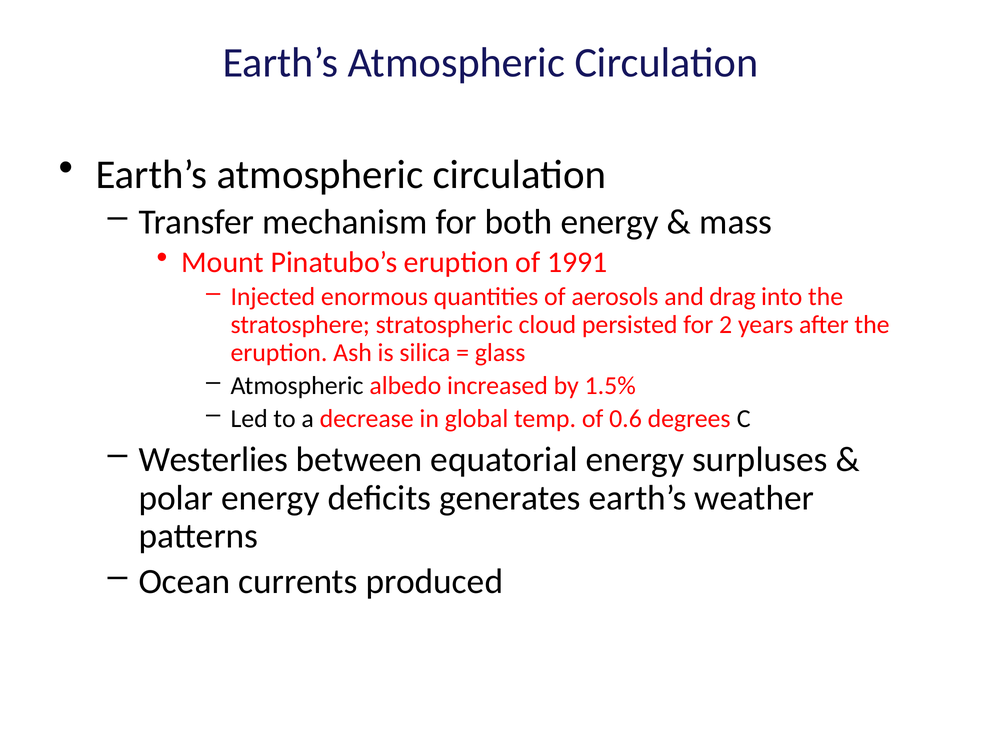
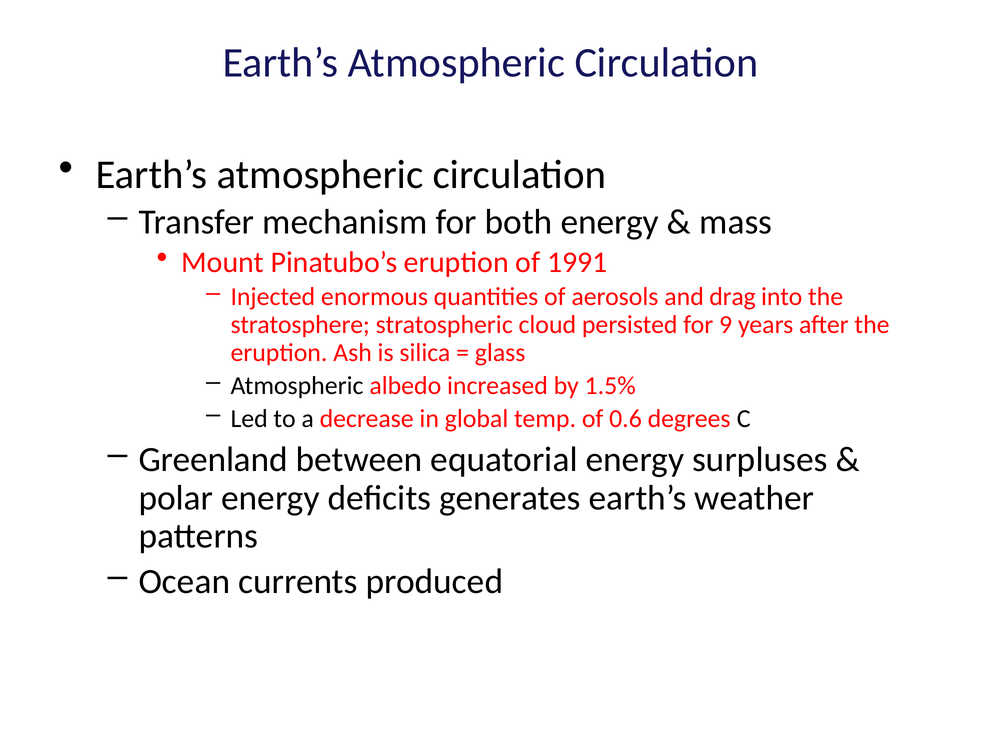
2: 2 -> 9 (726, 325)
Westerlies: Westerlies -> Greenland (213, 460)
